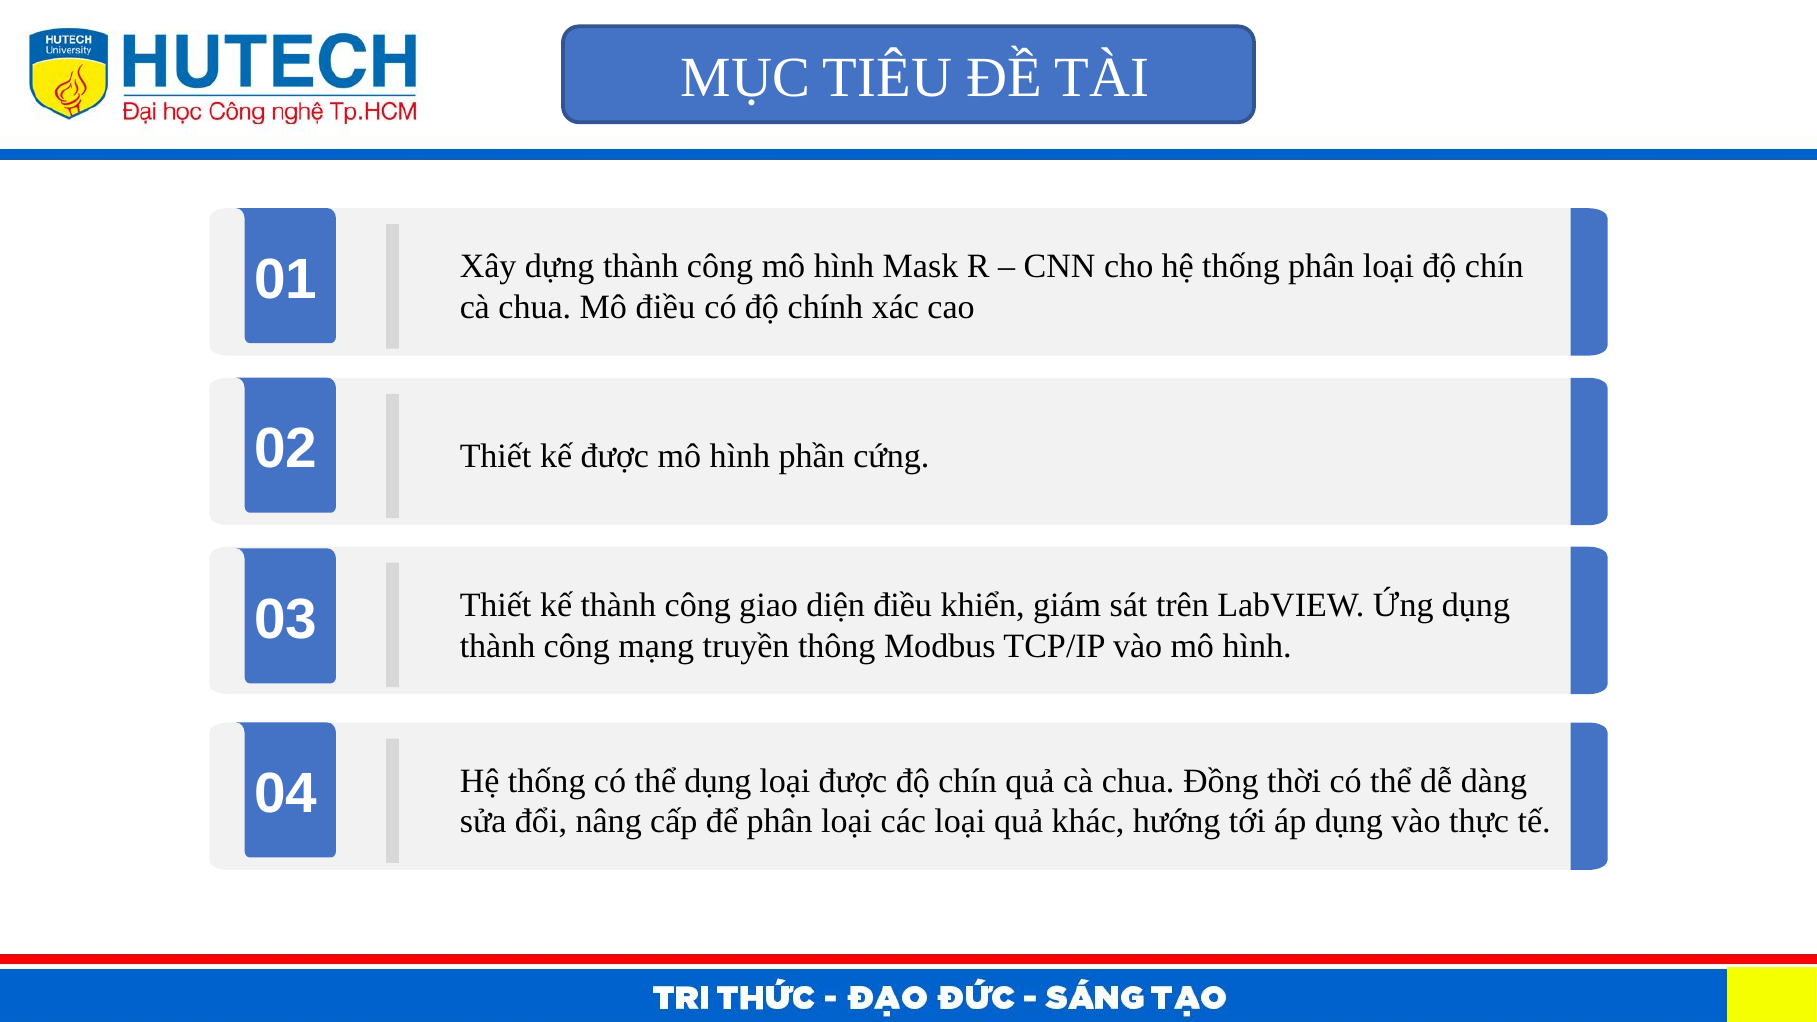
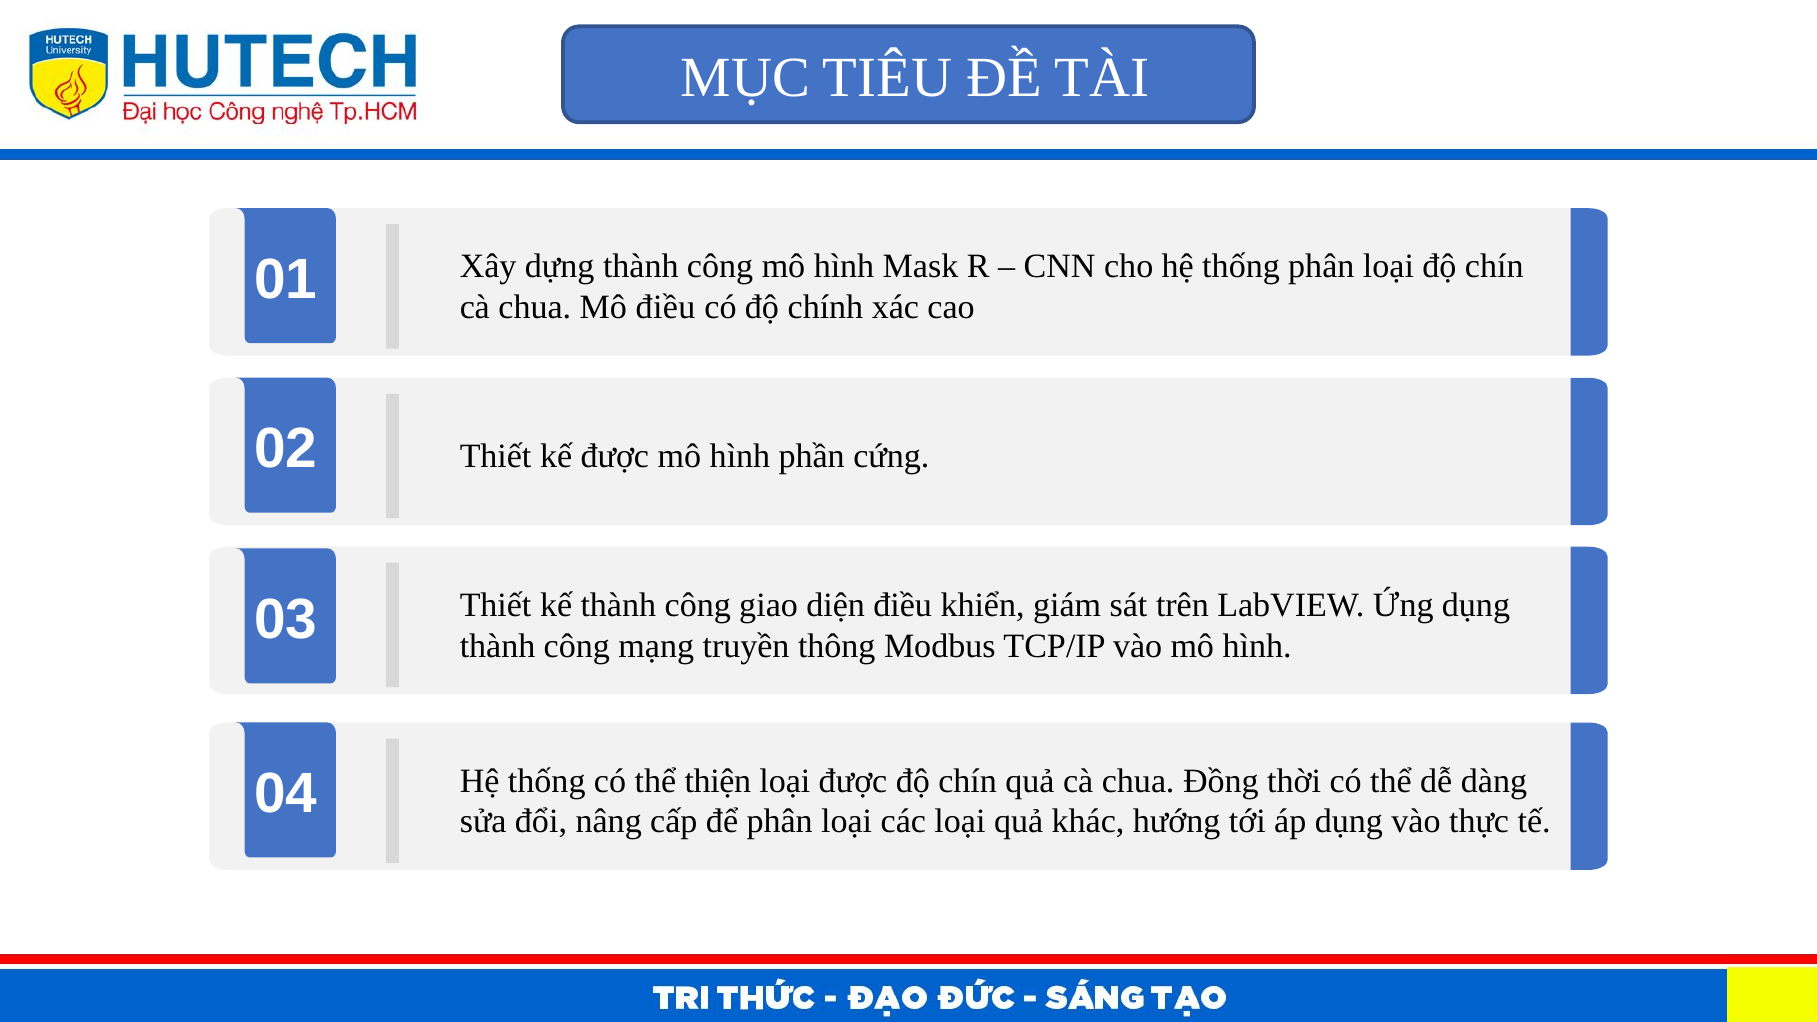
thể dụng: dụng -> thiện (718, 781)
